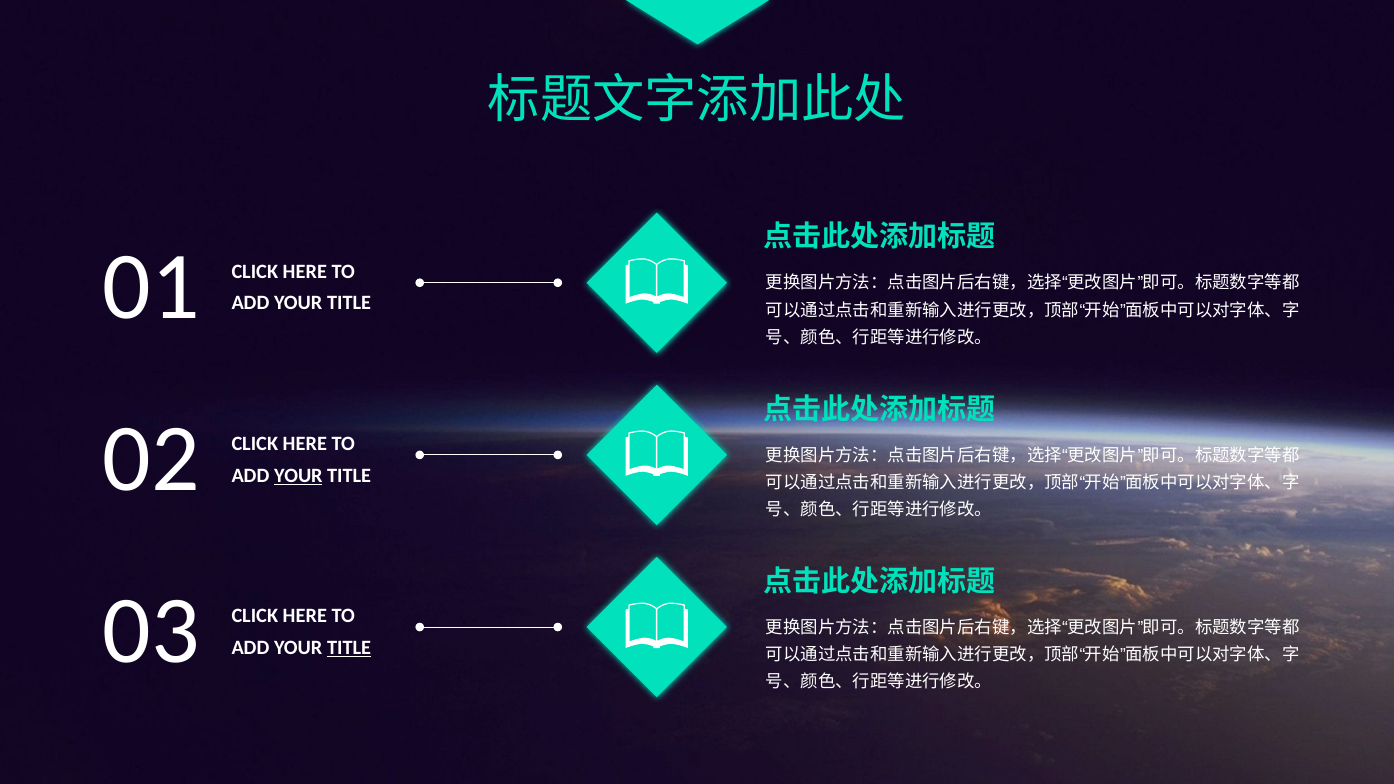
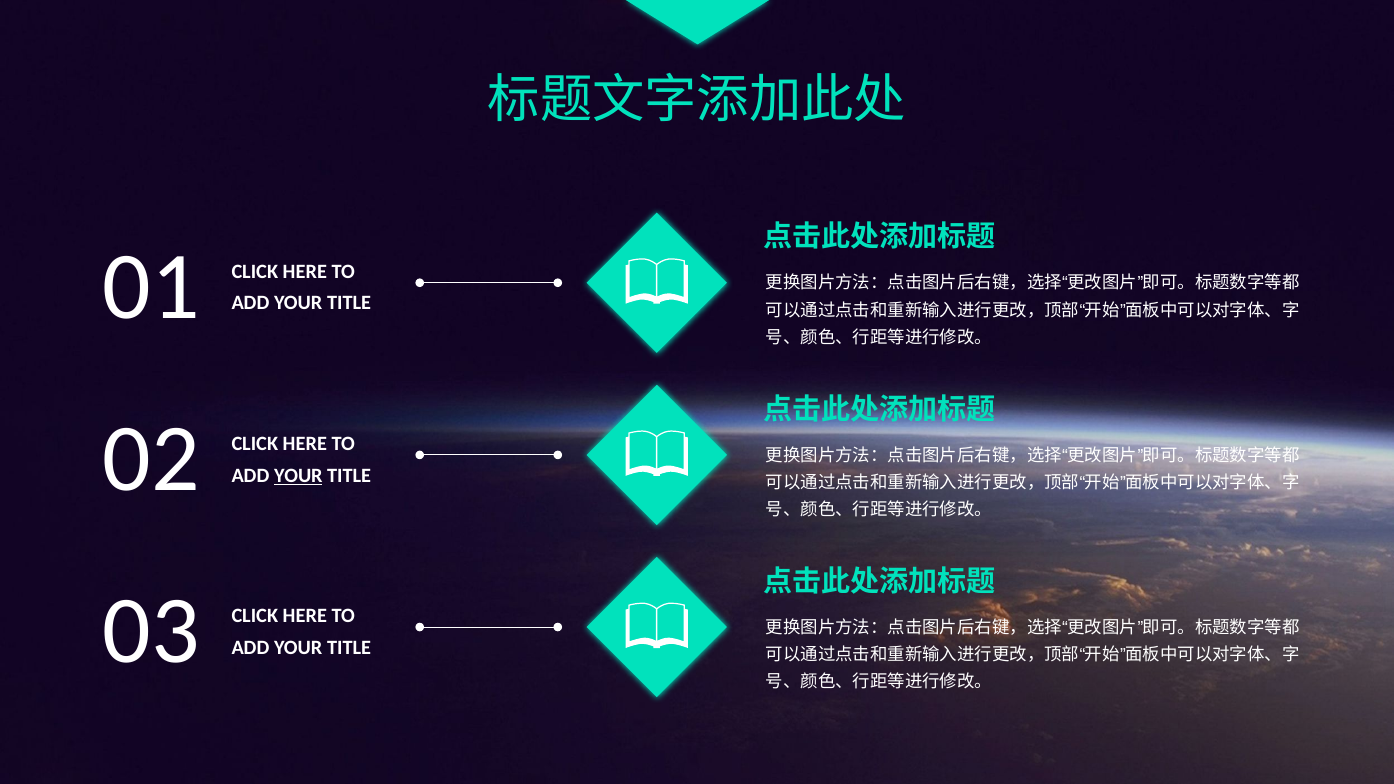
TITLE underline: present -> none (349, 648)
